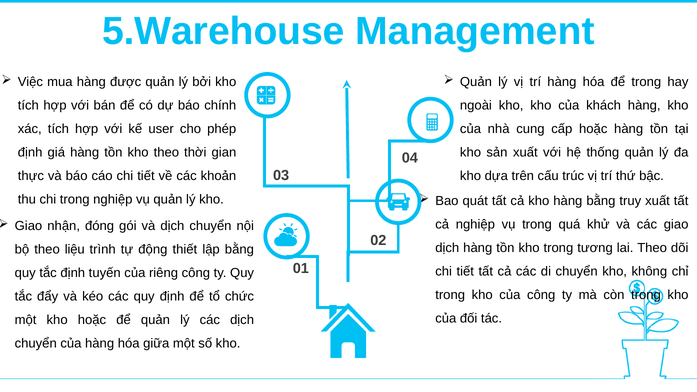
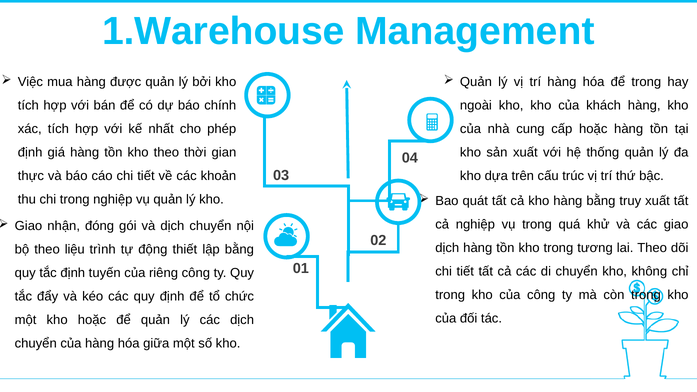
5.Warehouse: 5.Warehouse -> 1.Warehouse (223, 31)
user: user -> nhất (161, 129)
